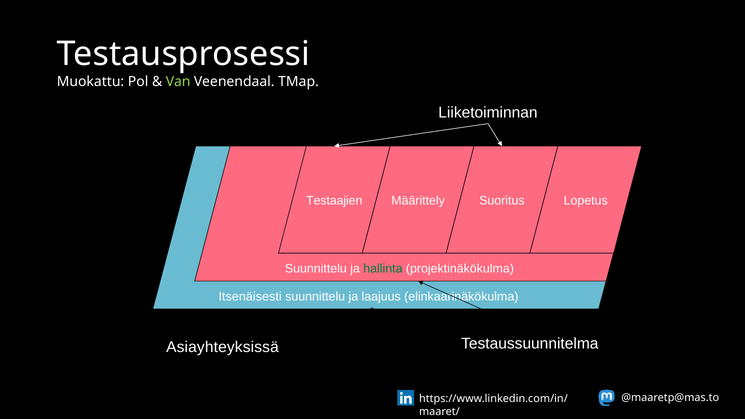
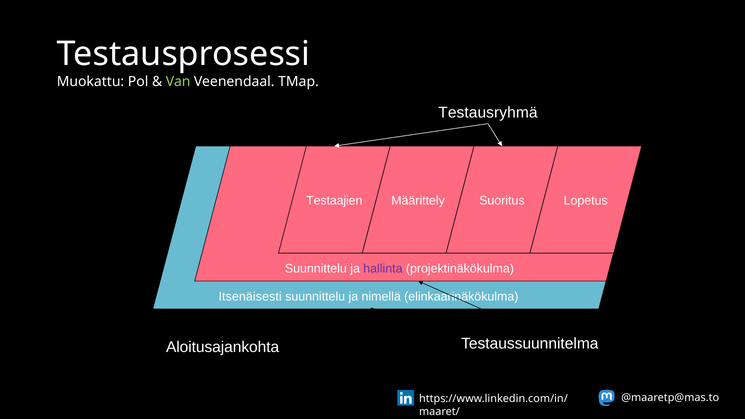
Liiketoiminnan: Liiketoiminnan -> Testausryhmä (488, 113)
hallinta colour: green -> purple (383, 269)
laajuus: laajuus -> nimellä (381, 297)
Asiayhteyksissä: Asiayhteyksissä -> Aloitusajankohta (223, 347)
